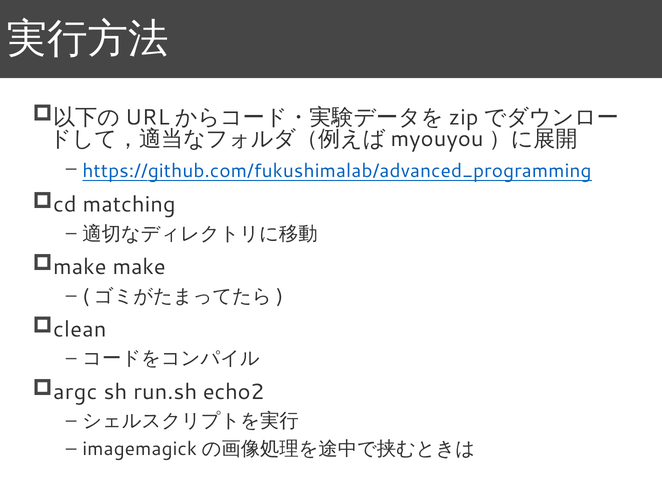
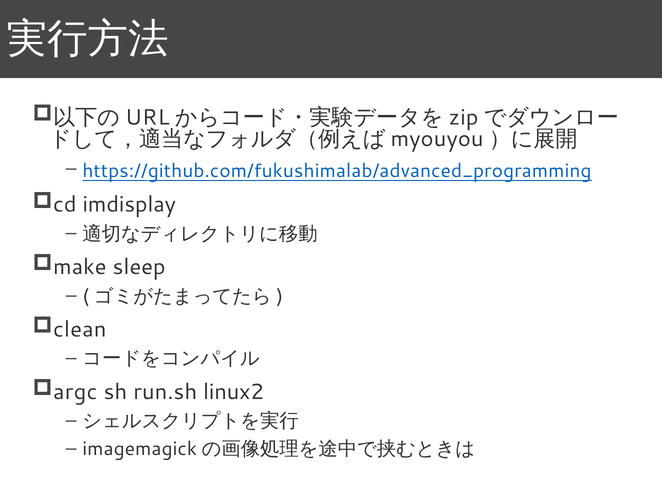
matching: matching -> imdisplay (129, 205)
make make: make -> sleep (139, 267)
echo2: echo2 -> linux2 (234, 392)
